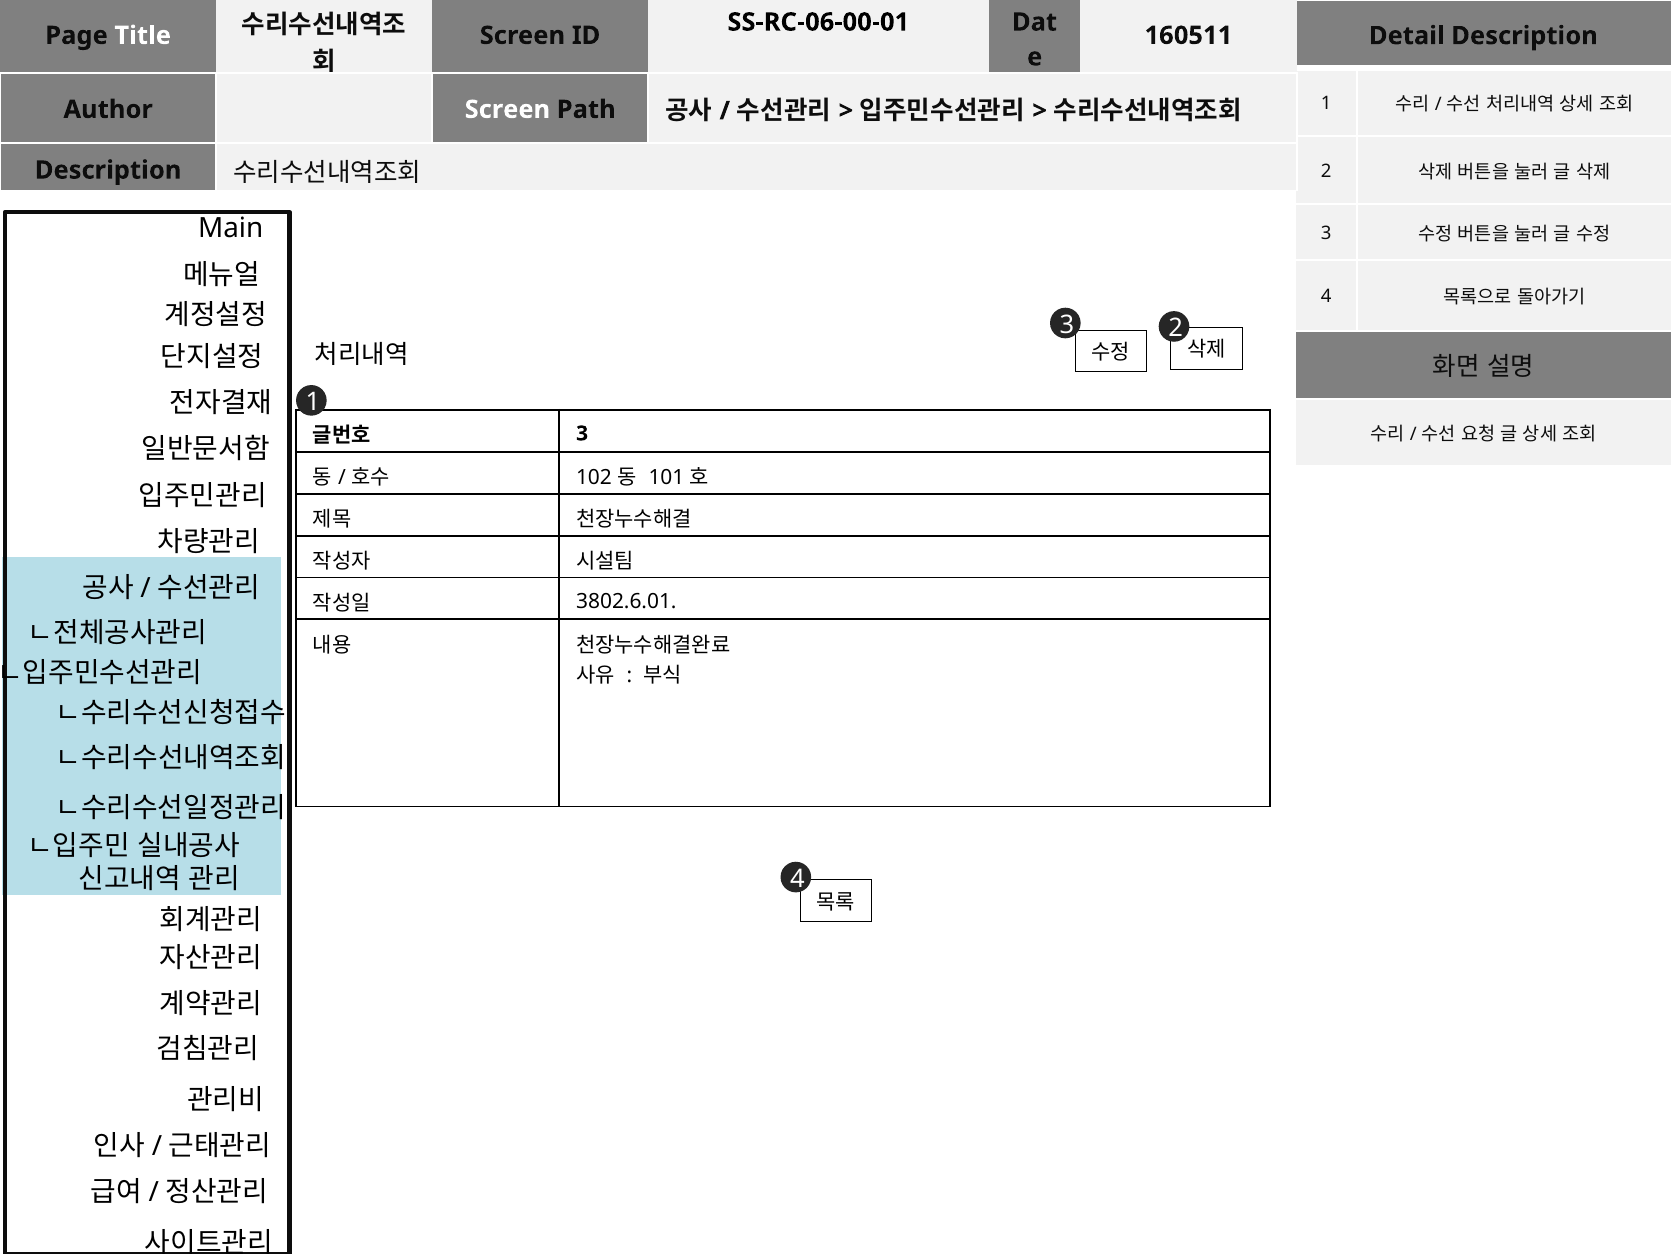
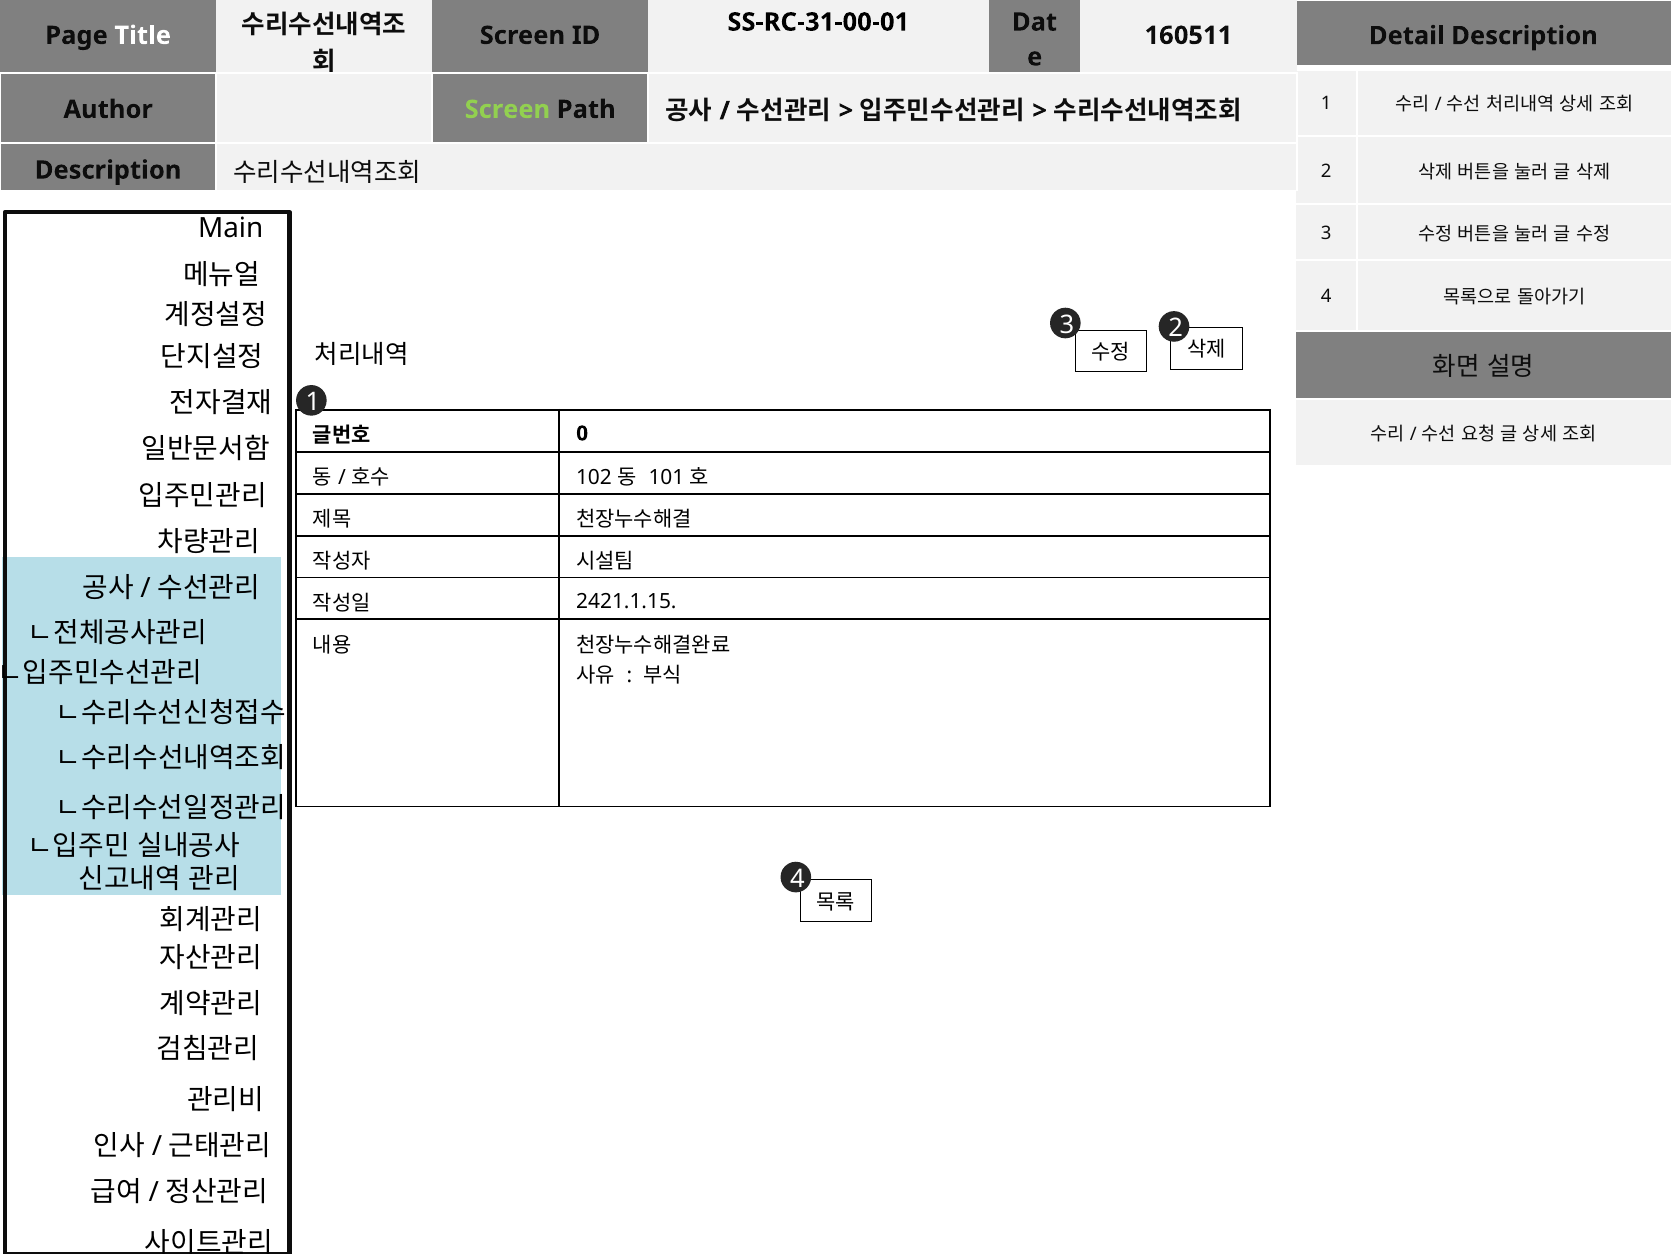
SS-RC-06-00-01: SS-RC-06-00-01 -> SS-RC-31-00-01 (818, 22)
Screen colour: white -> light green (507, 110)
3: 3 -> 0 (582, 434)
3802.6.01: 3802.6.01 -> 2421.1.15 (626, 601)
